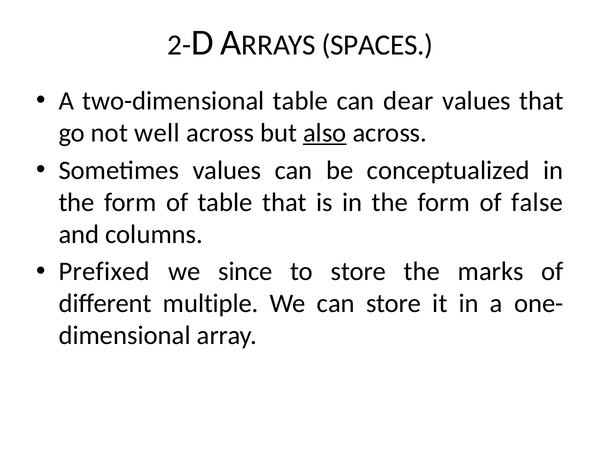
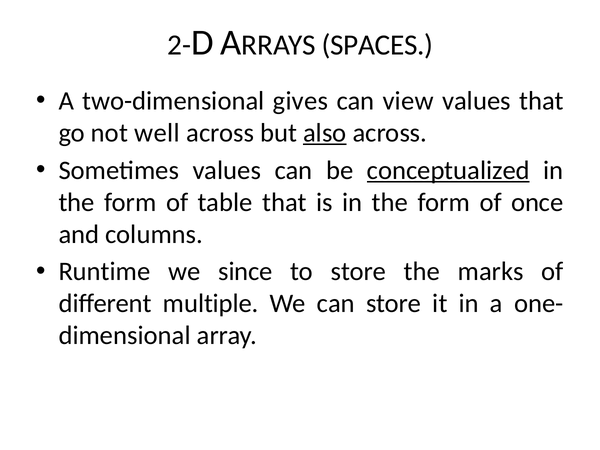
two-dimensional table: table -> gives (300, 101)
dear: dear -> view (408, 101)
conceptualized underline: none -> present (448, 170)
false: false -> once (537, 202)
Prefixed: Prefixed -> Runtime (105, 272)
